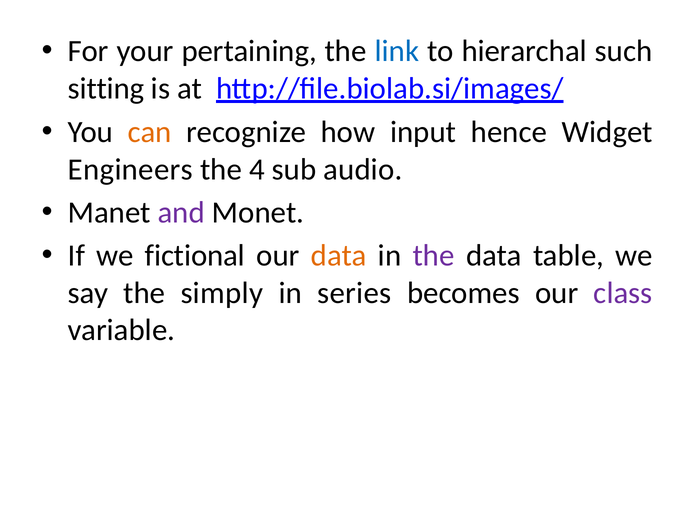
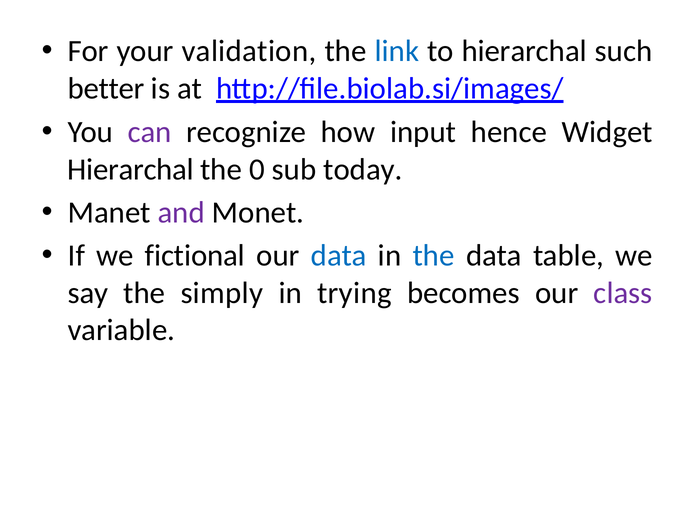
pertaining: pertaining -> validation (249, 51)
sitting: sitting -> better (106, 88)
can colour: orange -> purple (150, 132)
Engineers: Engineers -> Hierarchal (131, 169)
4: 4 -> 0 (257, 169)
audio: audio -> today (363, 169)
data colour: orange -> blue (339, 256)
the colour: purple -> blue (434, 256)
series: series -> trying (354, 293)
